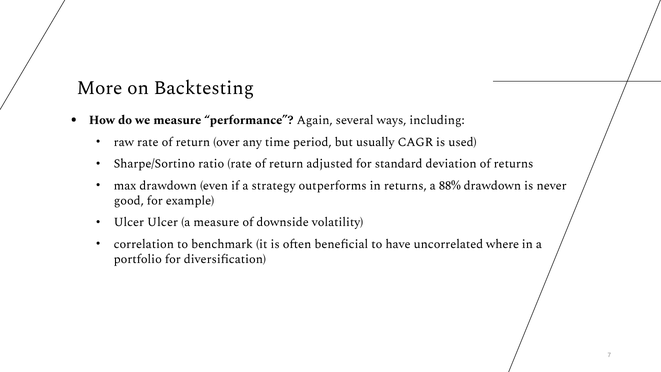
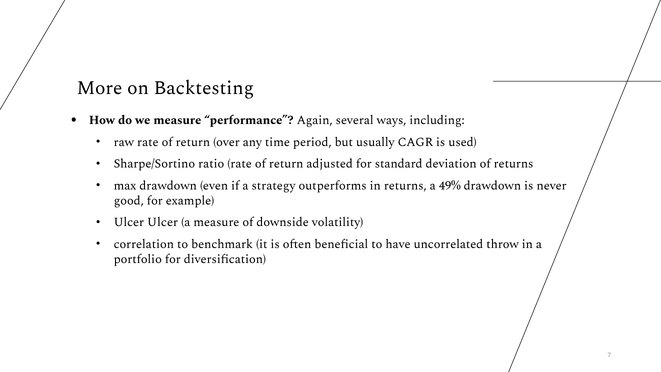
88%: 88% -> 49% (450, 186)
where: where -> throw (503, 244)
